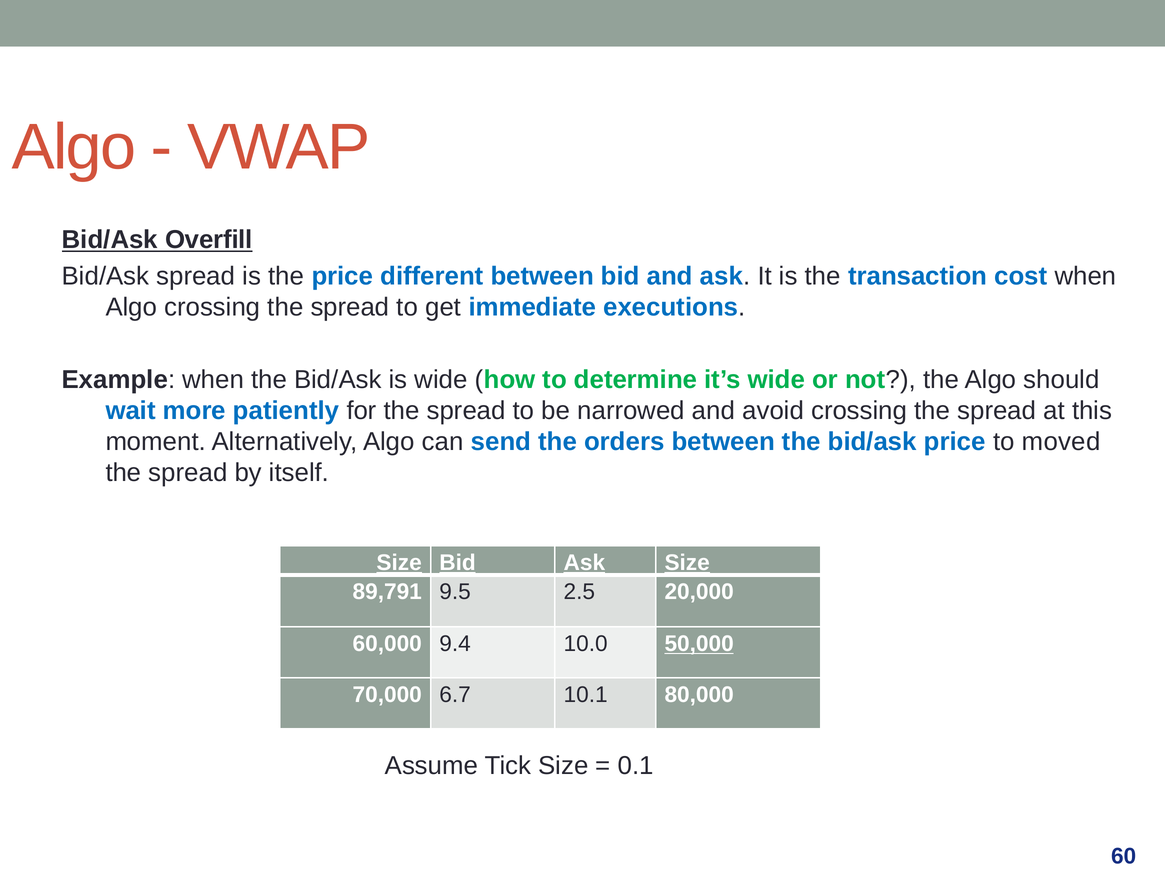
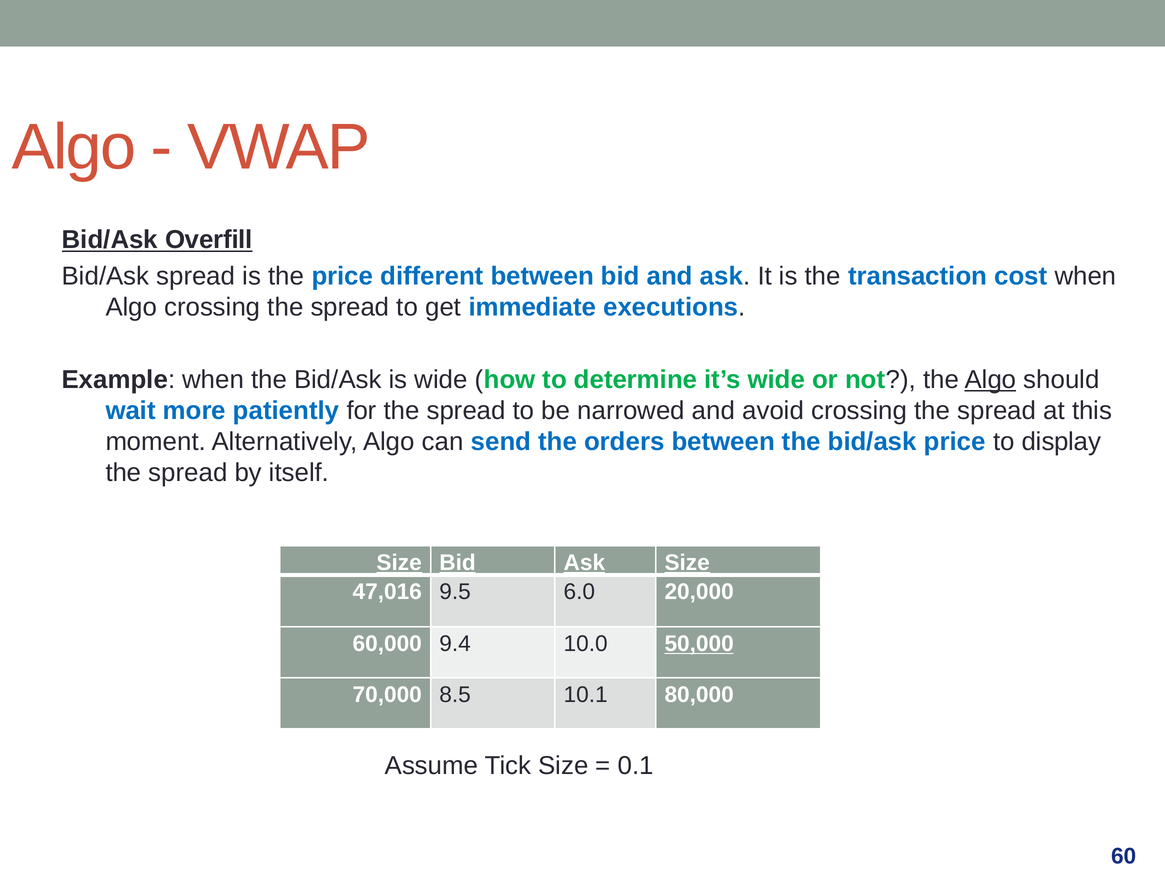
Algo underline: none -> present (990, 379)
moved: moved -> display (1061, 442)
89,791: 89,791 -> 47,016 (387, 592)
2.5: 2.5 -> 6.0 (579, 592)
6.7: 6.7 -> 8.5 (455, 694)
